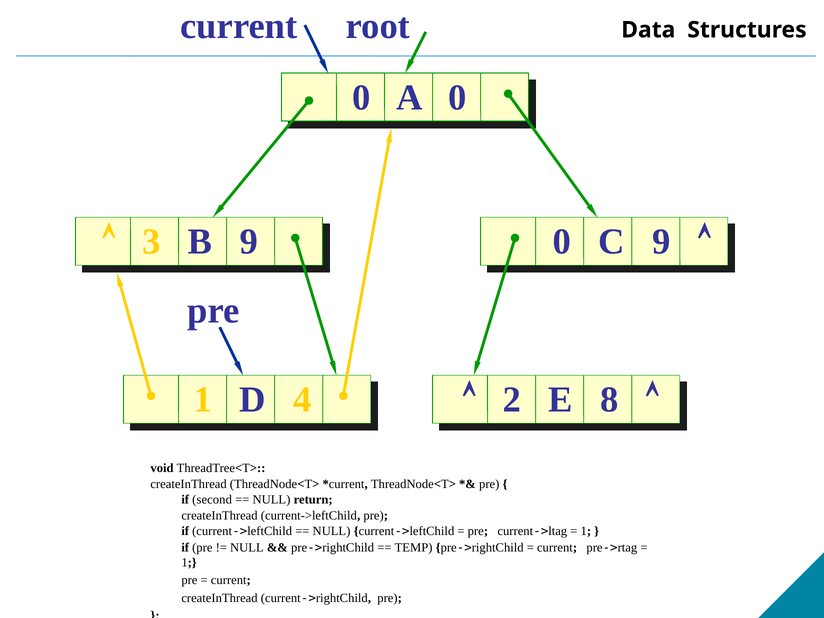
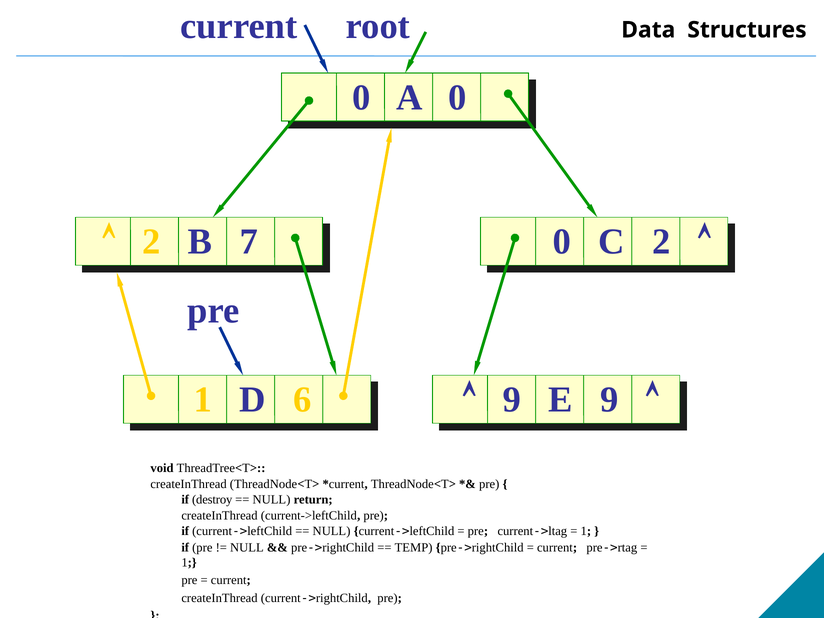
3: 3 -> 2 (151, 242)
B 9: 9 -> 7 (249, 242)
C 9: 9 -> 2 (661, 242)
4: 4 -> 6 (303, 400)
2: 2 -> 9 (512, 400)
E 8: 8 -> 9 (609, 400)
second: second -> destroy (212, 500)
